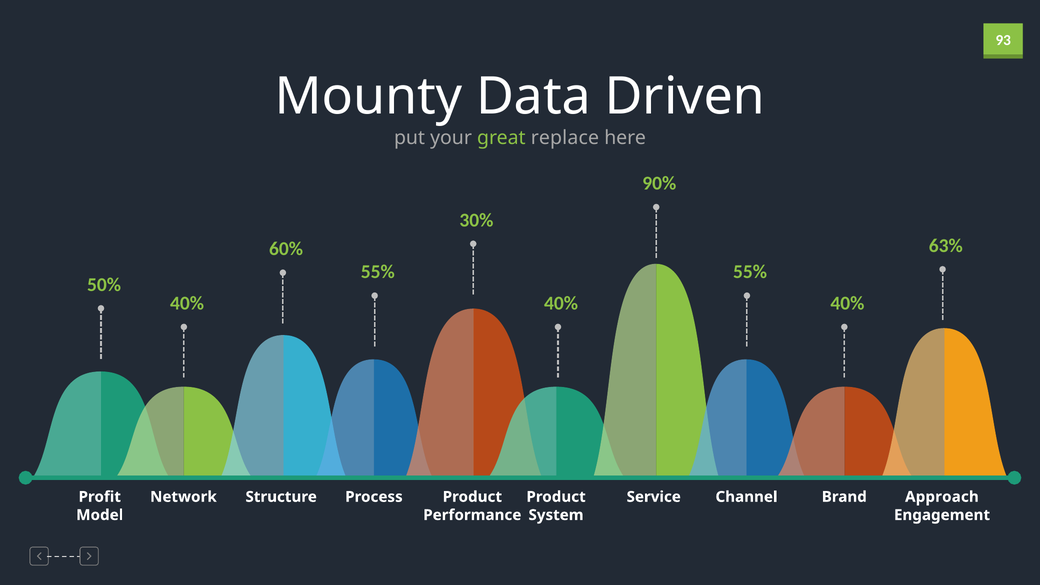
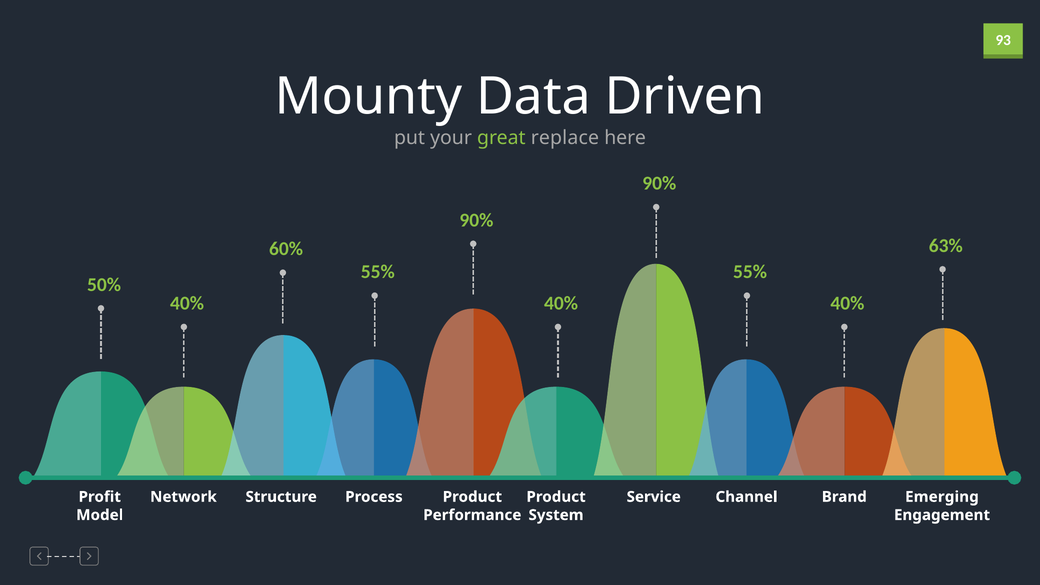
30%: 30% -> 90% (476, 220)
Approach: Approach -> Emerging (942, 497)
